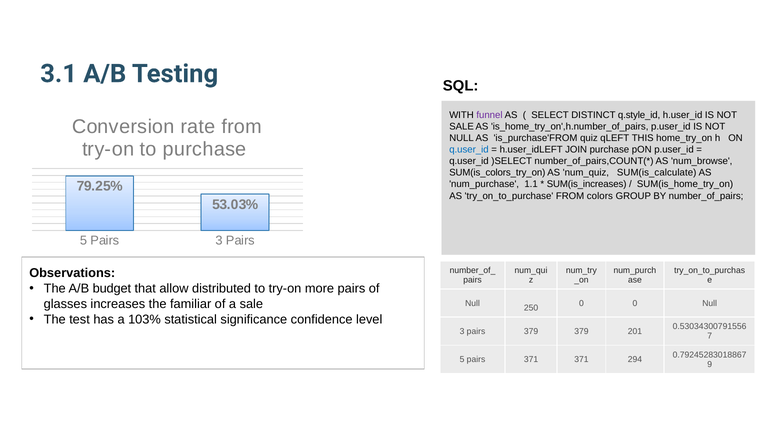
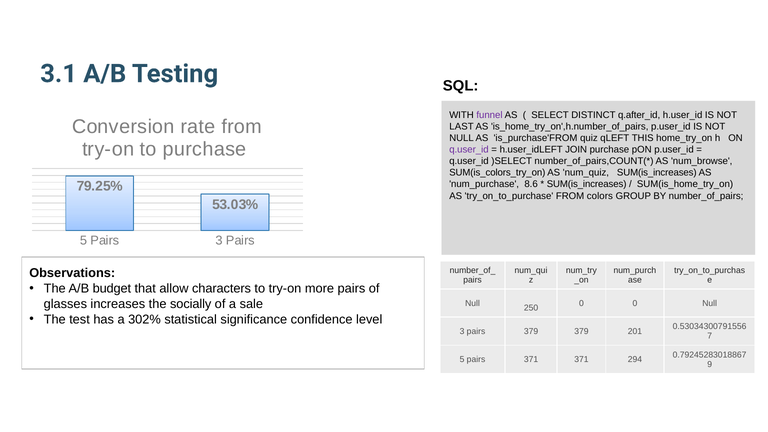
q.style_id: q.style_id -> q.after_id (639, 115)
SALE: SALE -> LAST (461, 127)
q.user_id colour: blue -> purple (469, 150)
num_quiz SUM(is_calculate: SUM(is_calculate -> SUM(is_increases (657, 173)
1.1: 1.1 -> 8.6 (531, 184)
distributed: distributed -> characters (222, 289)
familiar: familiar -> socially (191, 304)
103%: 103% -> 302% (144, 319)
